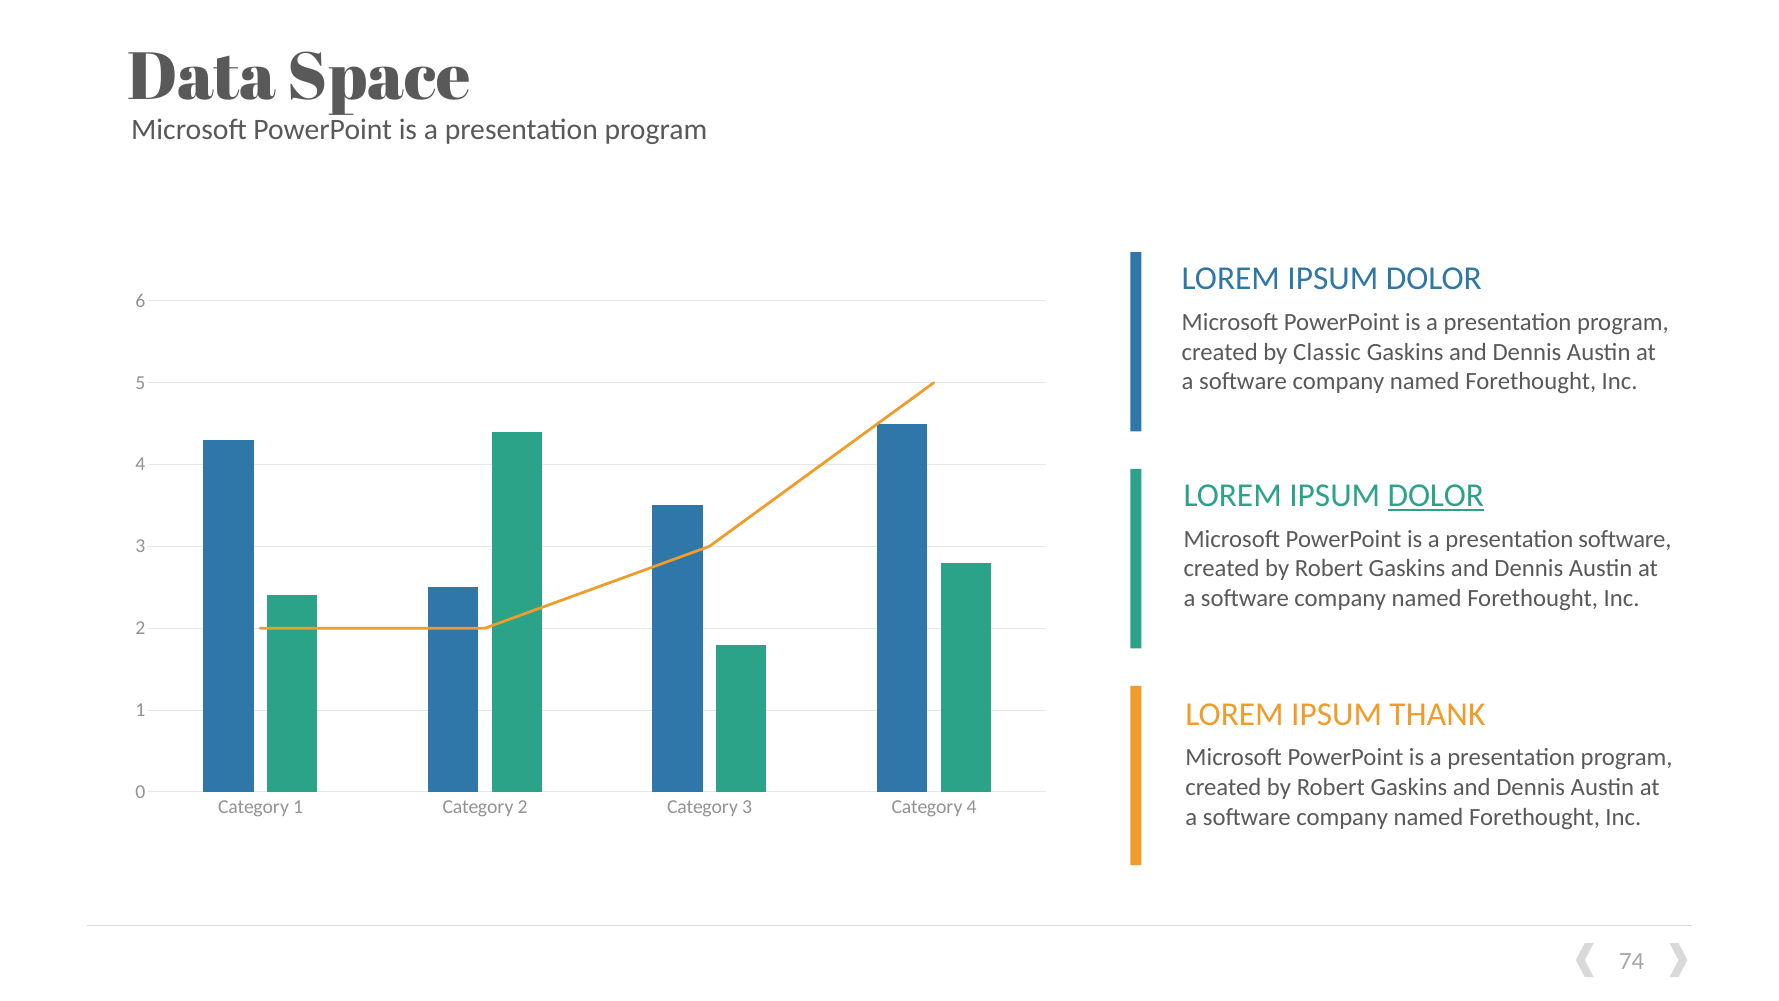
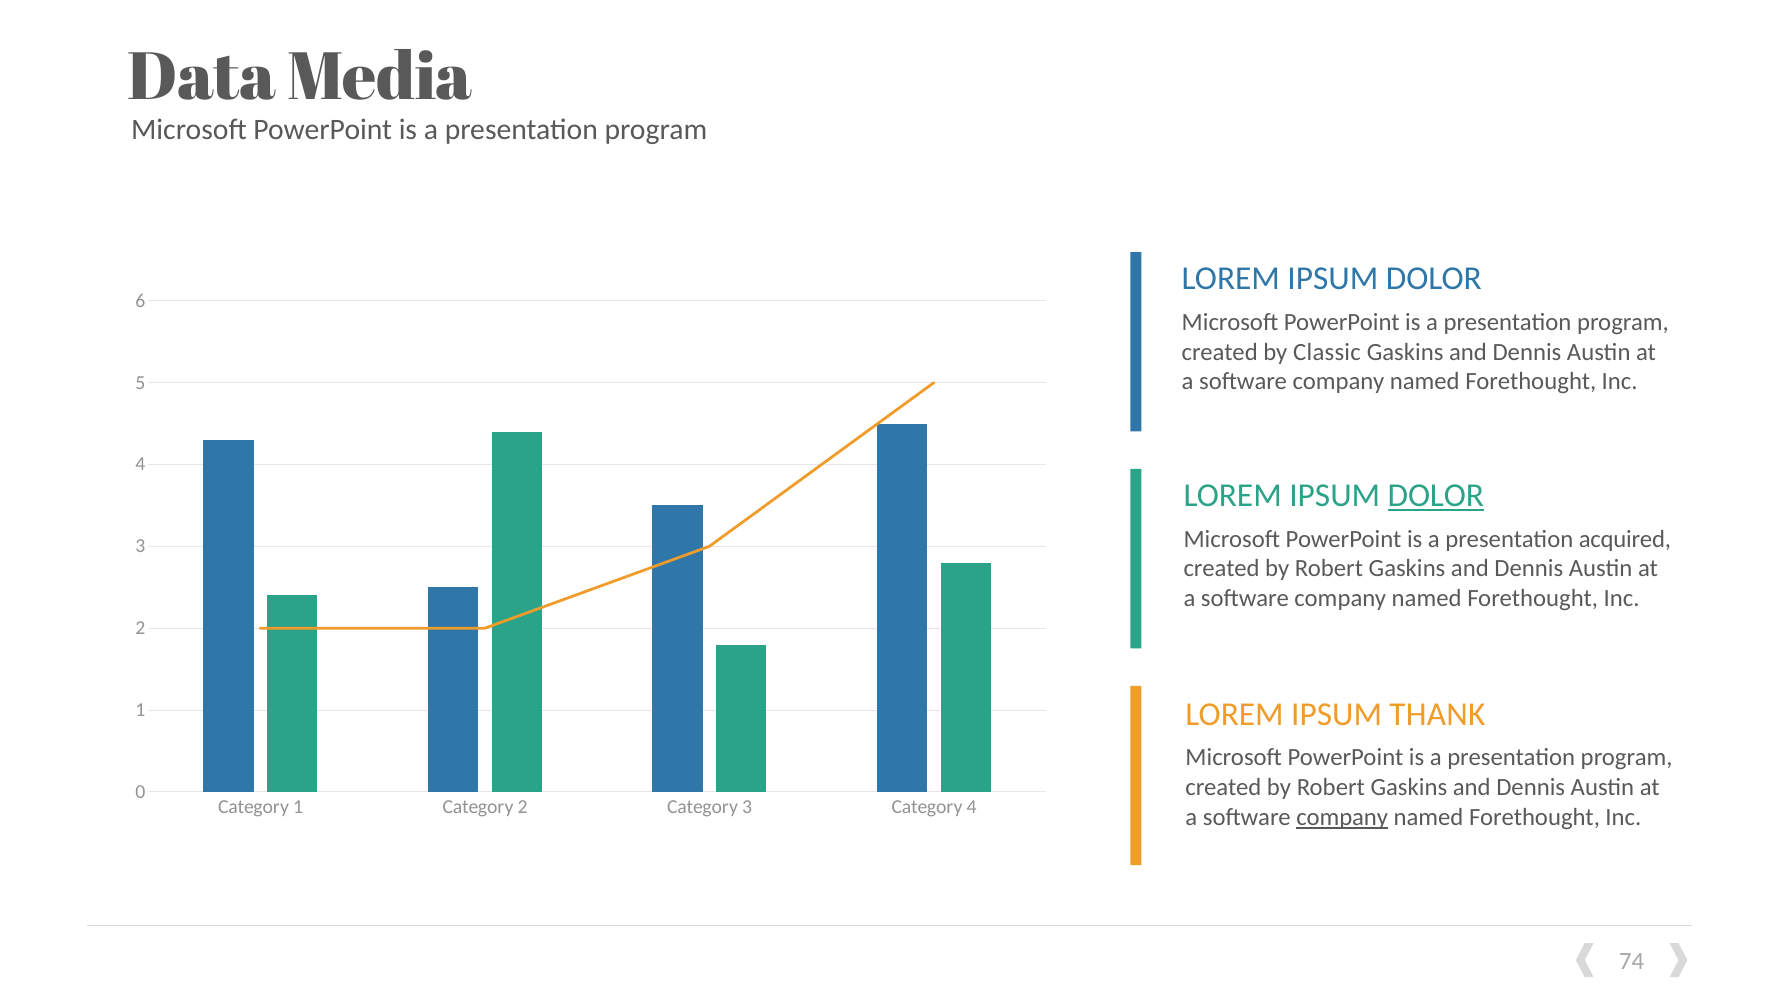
Space: Space -> Media (380, 77)
presentation software: software -> acquired (1625, 539)
company underline: none -> present (1342, 817)
